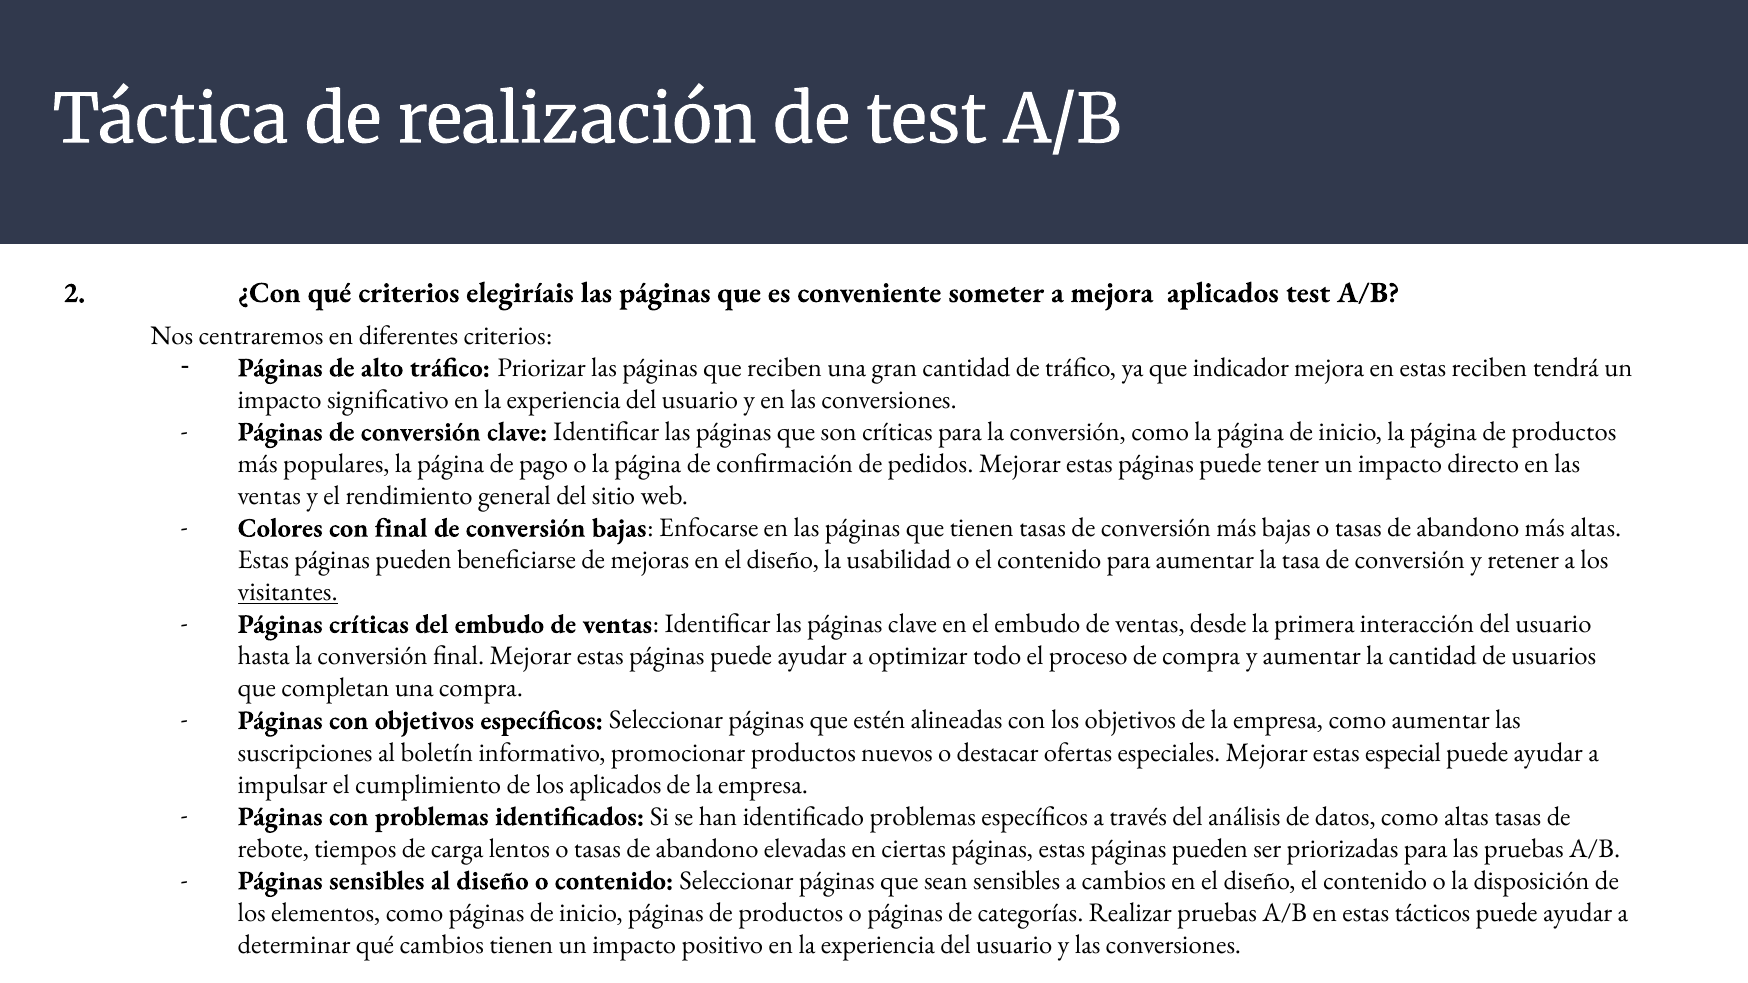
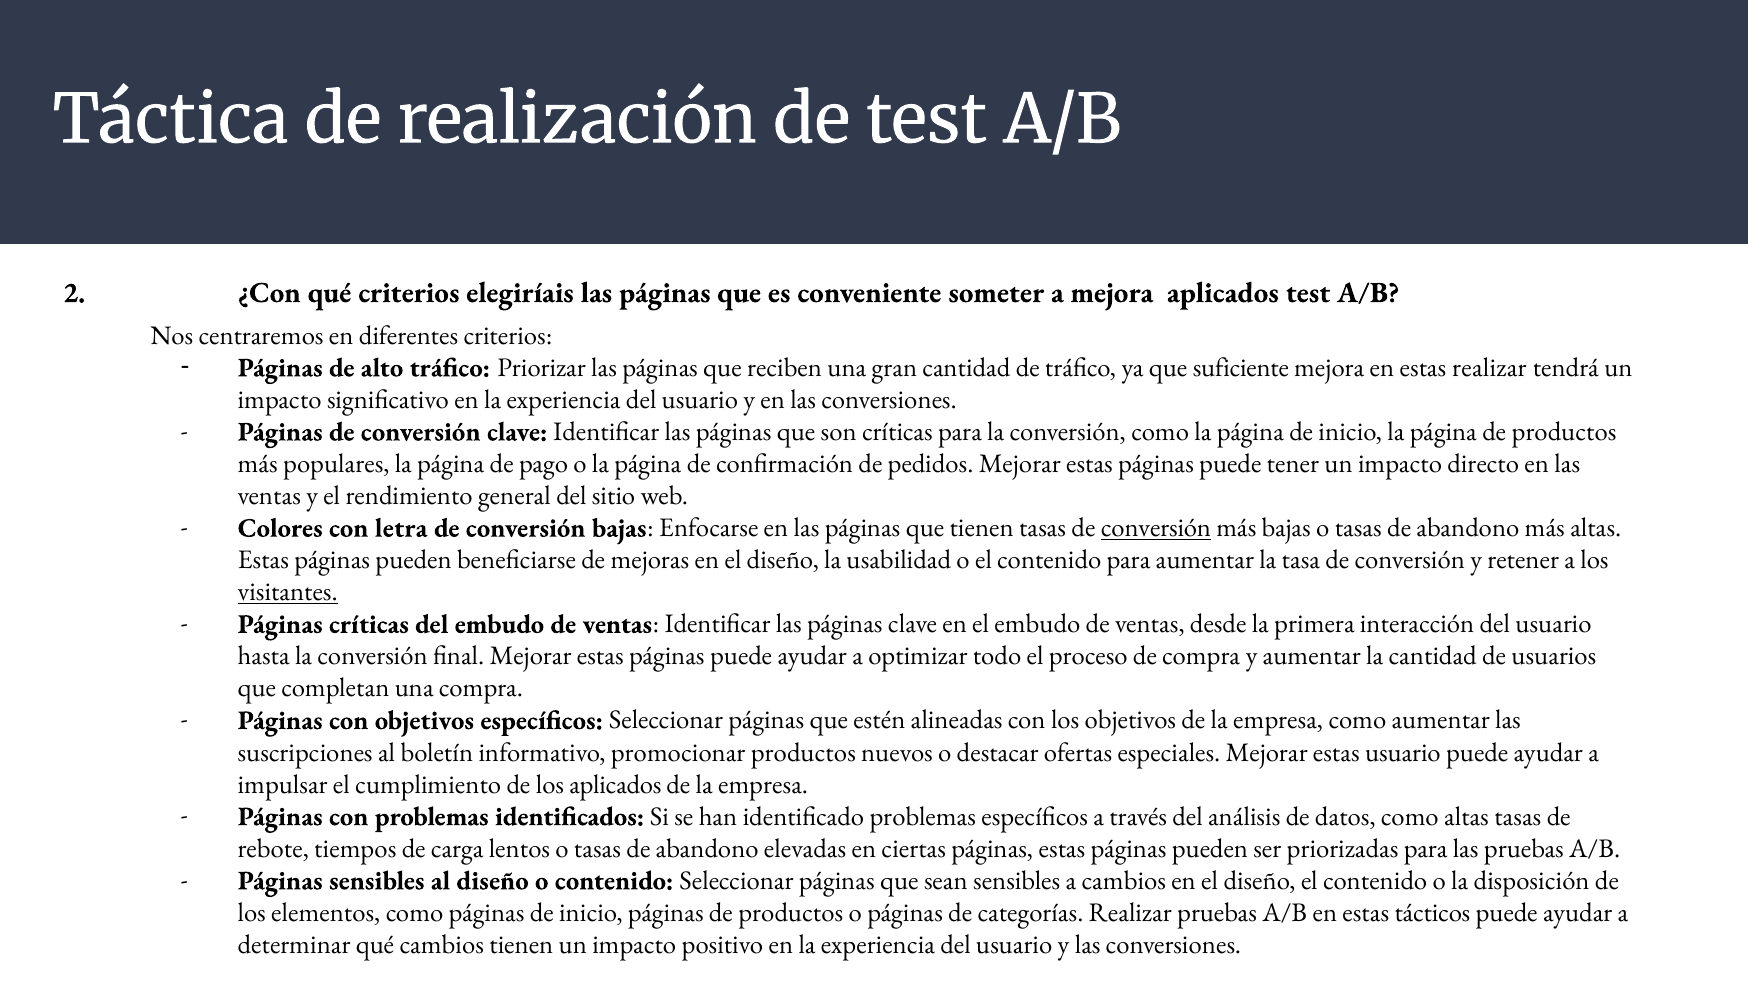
indicador: indicador -> suficiente (1241, 368)
estas reciben: reciben -> realizar (1489, 368)
con final: final -> letra (401, 528)
conversión underline: none -> present (1156, 528)
estas especial: especial -> usuario (1403, 752)
